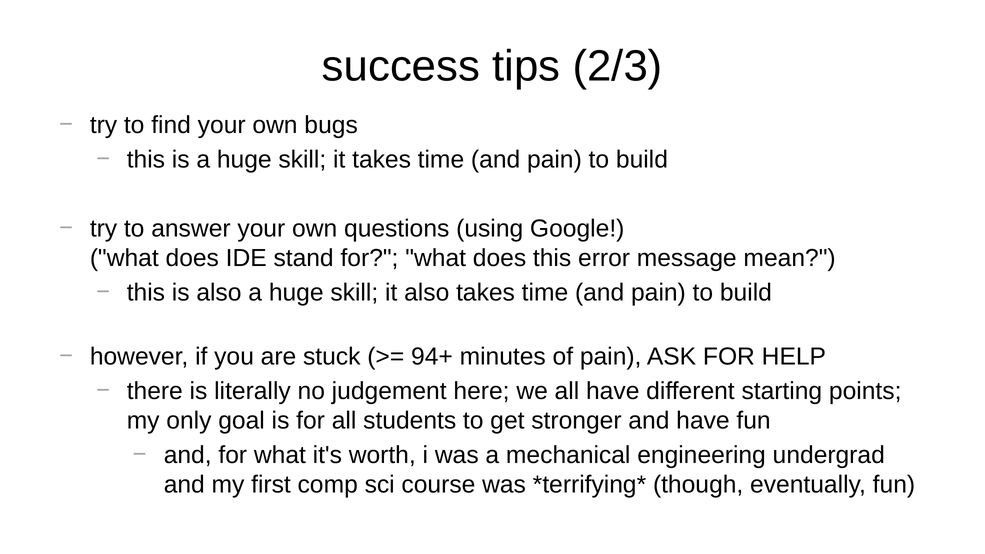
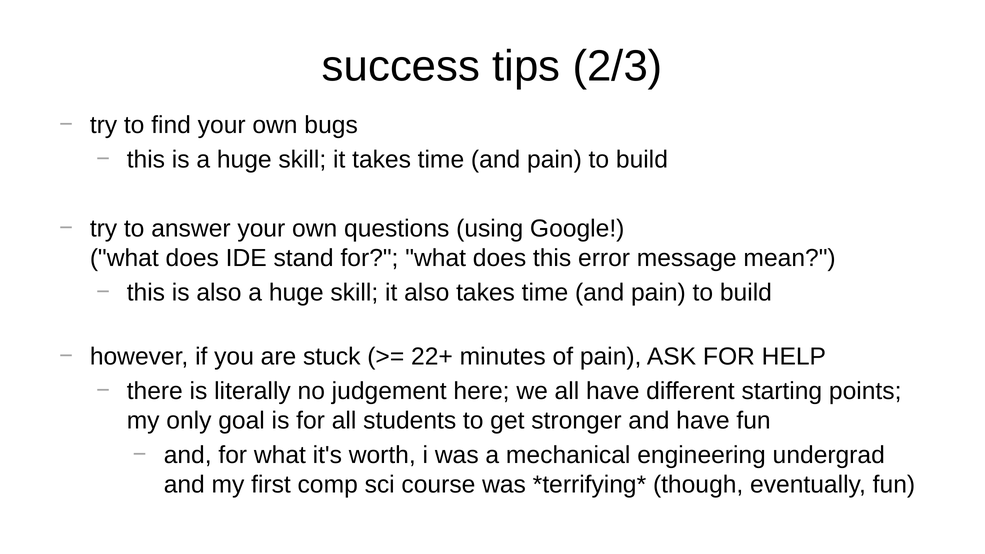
94+: 94+ -> 22+ (432, 357)
